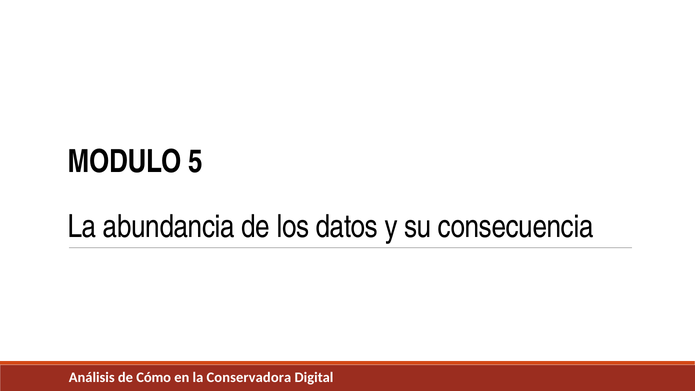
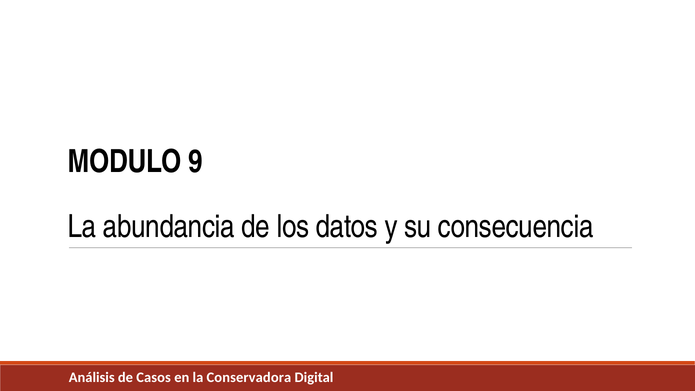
5: 5 -> 9 (195, 162)
Cómo: Cómo -> Casos (154, 377)
